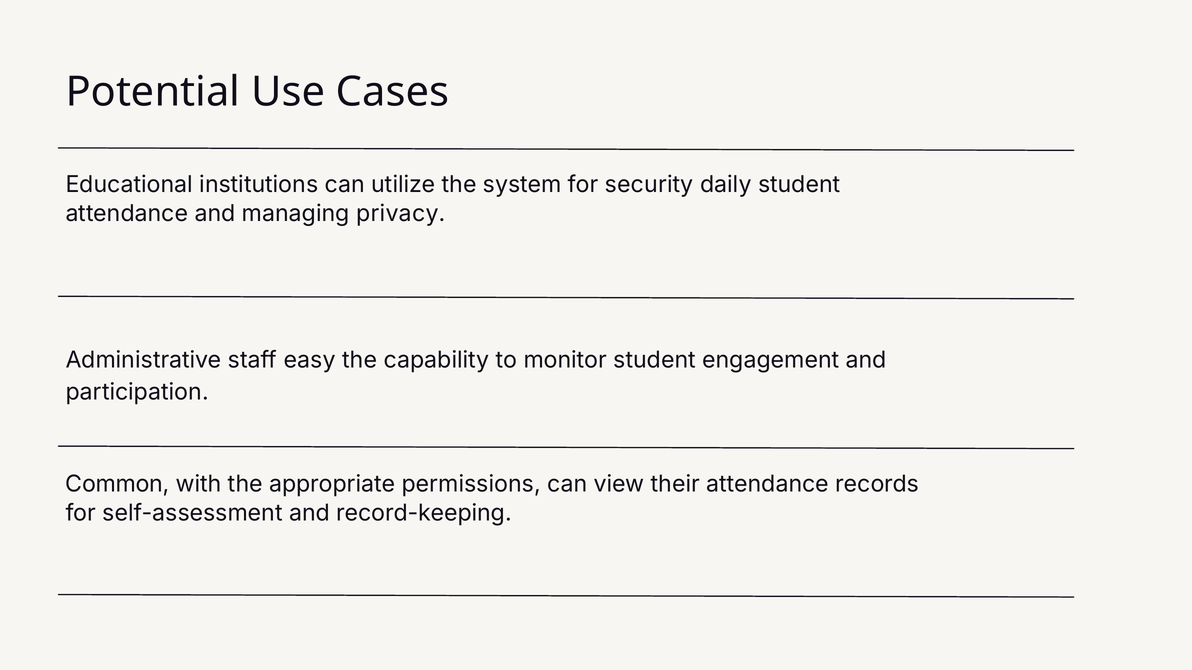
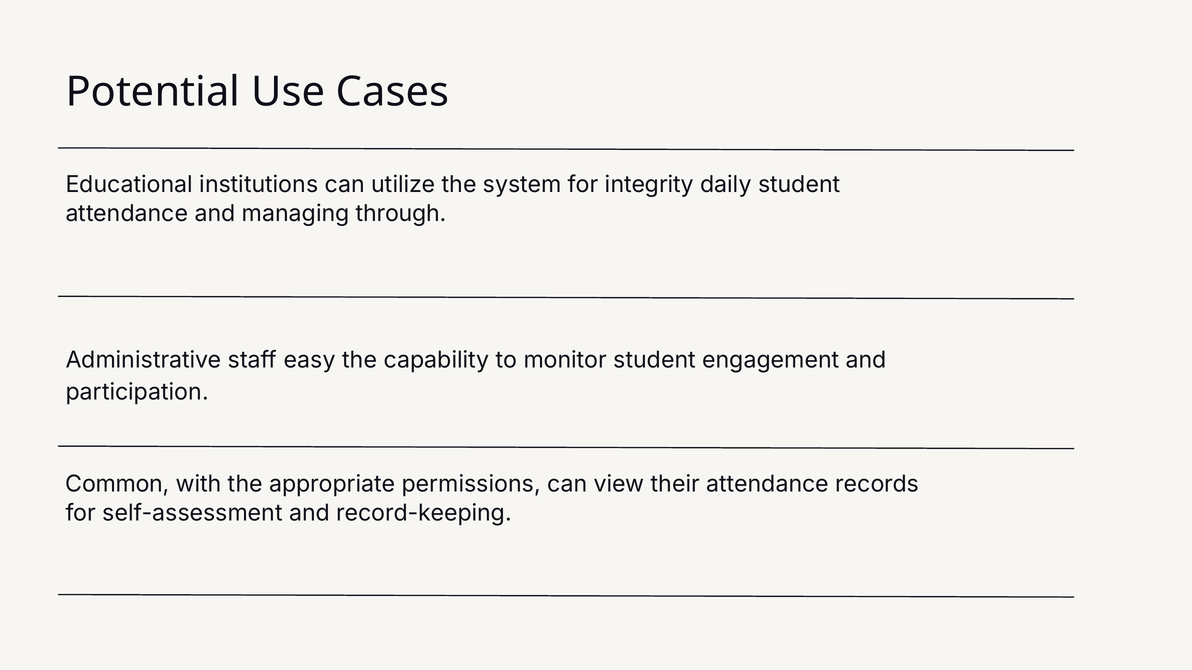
security: security -> integrity (649, 185)
privacy: privacy -> through (401, 214)
